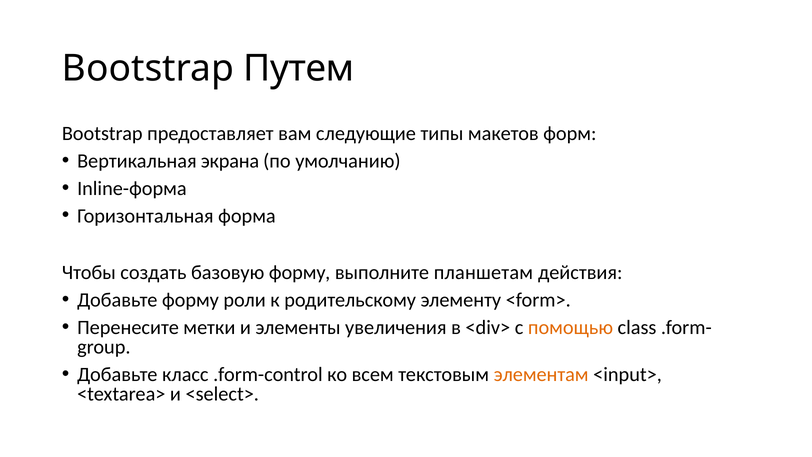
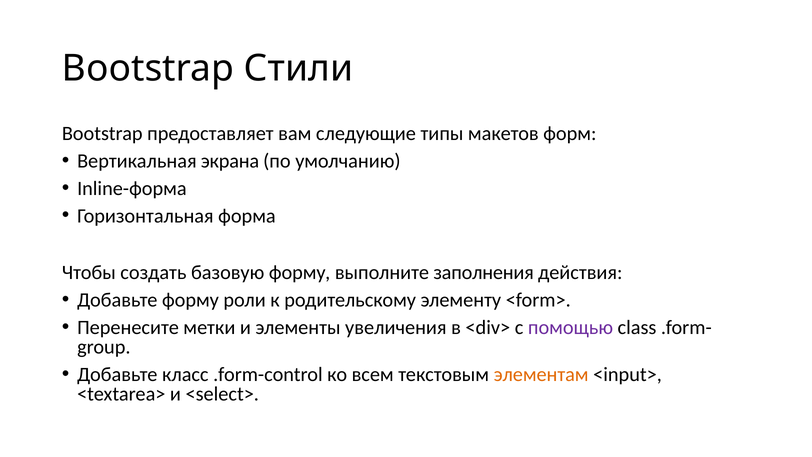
Путем: Путем -> Стили (299, 68)
планшетам: планшетам -> заполнения (484, 273)
помощью colour: orange -> purple (570, 327)
